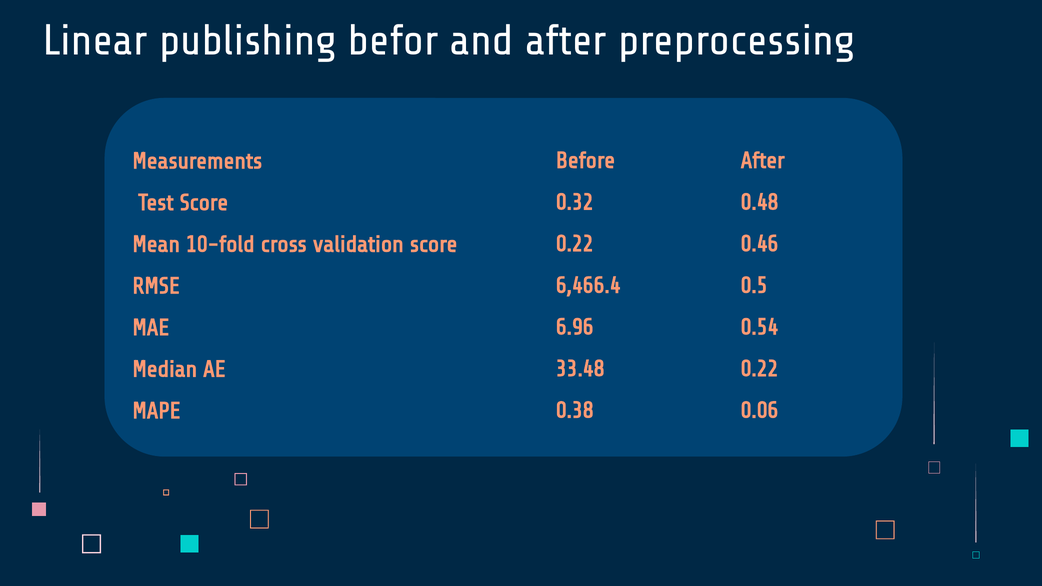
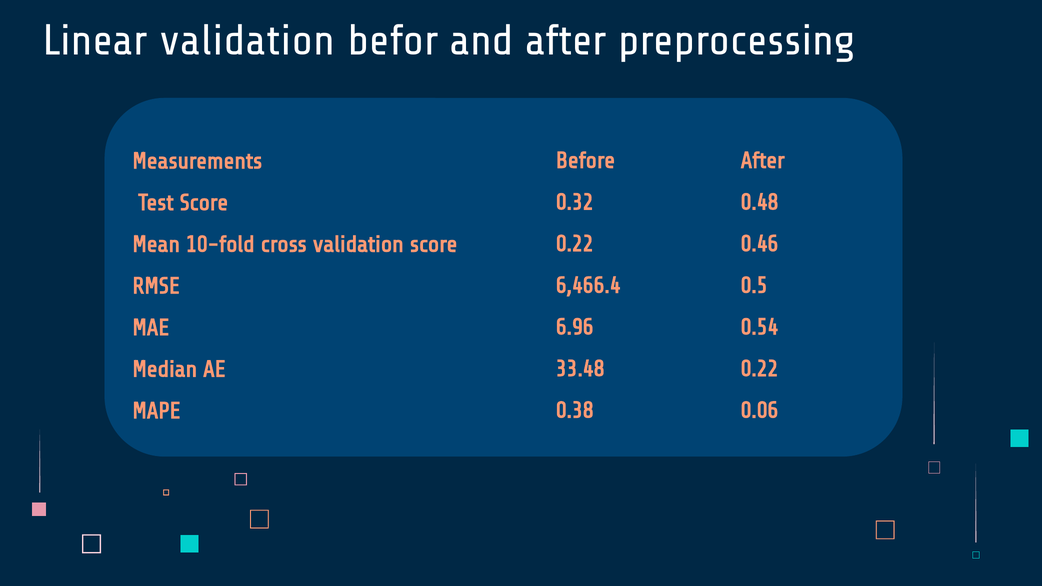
Linear publishing: publishing -> validation (248, 41)
